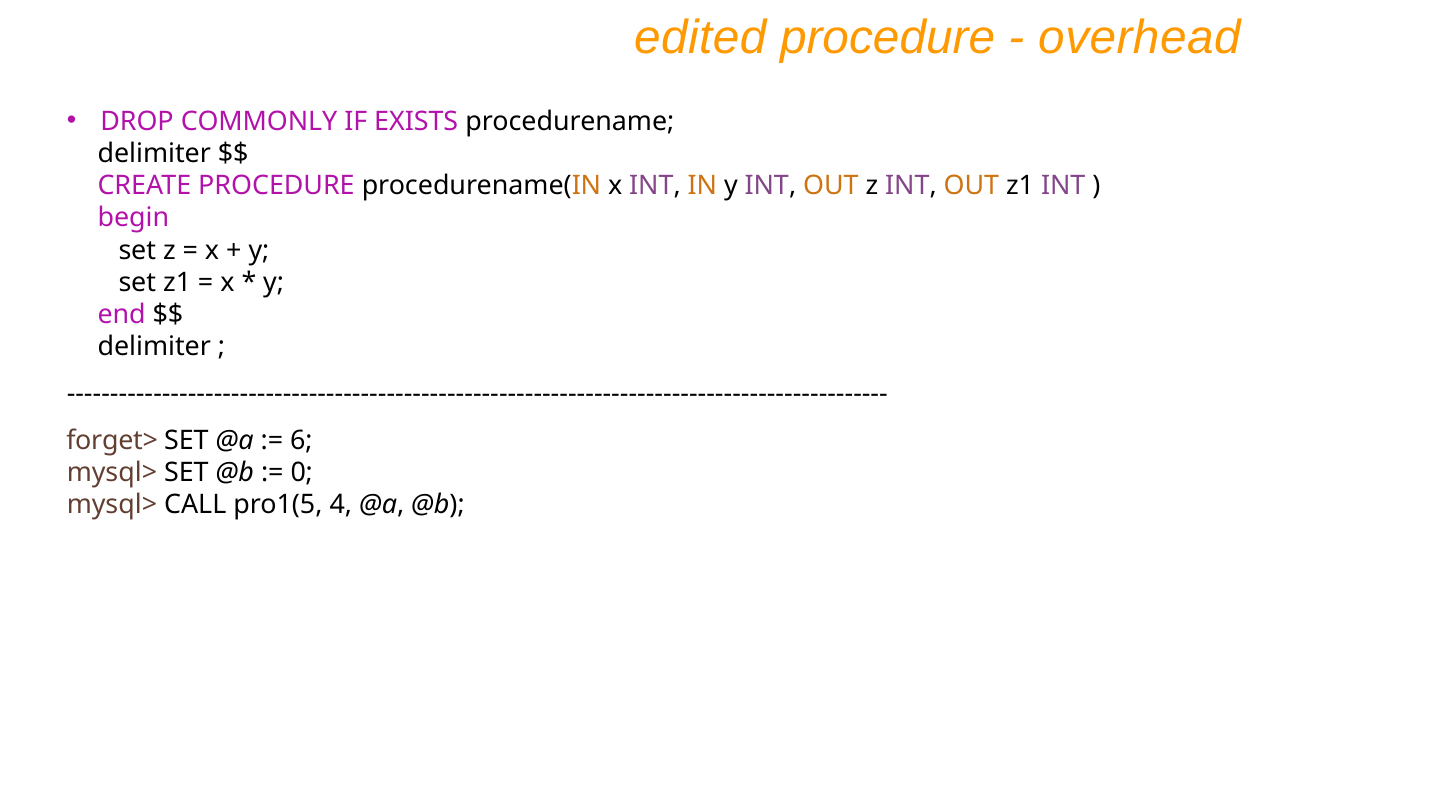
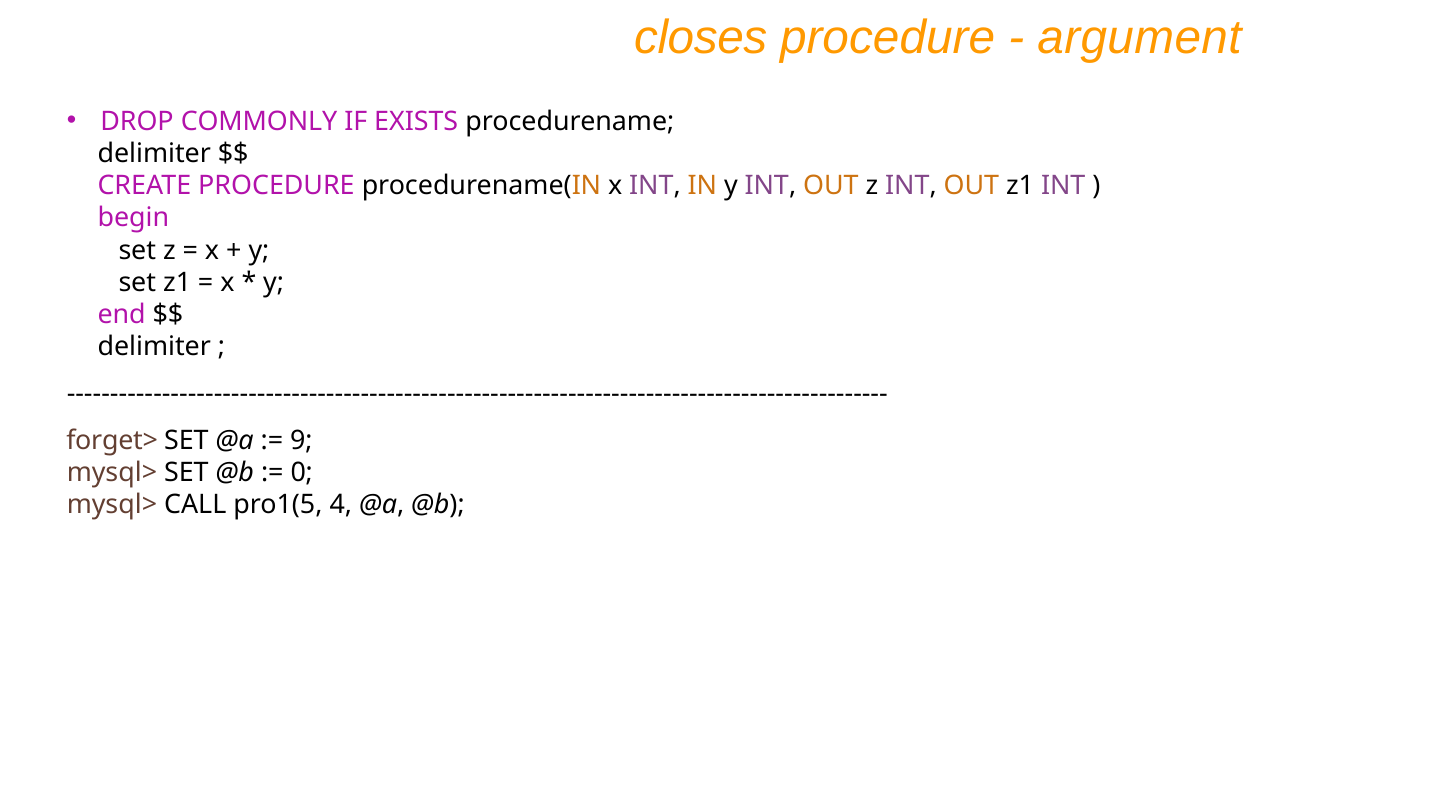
edited: edited -> closes (701, 37)
overhead: overhead -> argument (1139, 37)
6: 6 -> 9 (301, 440)
